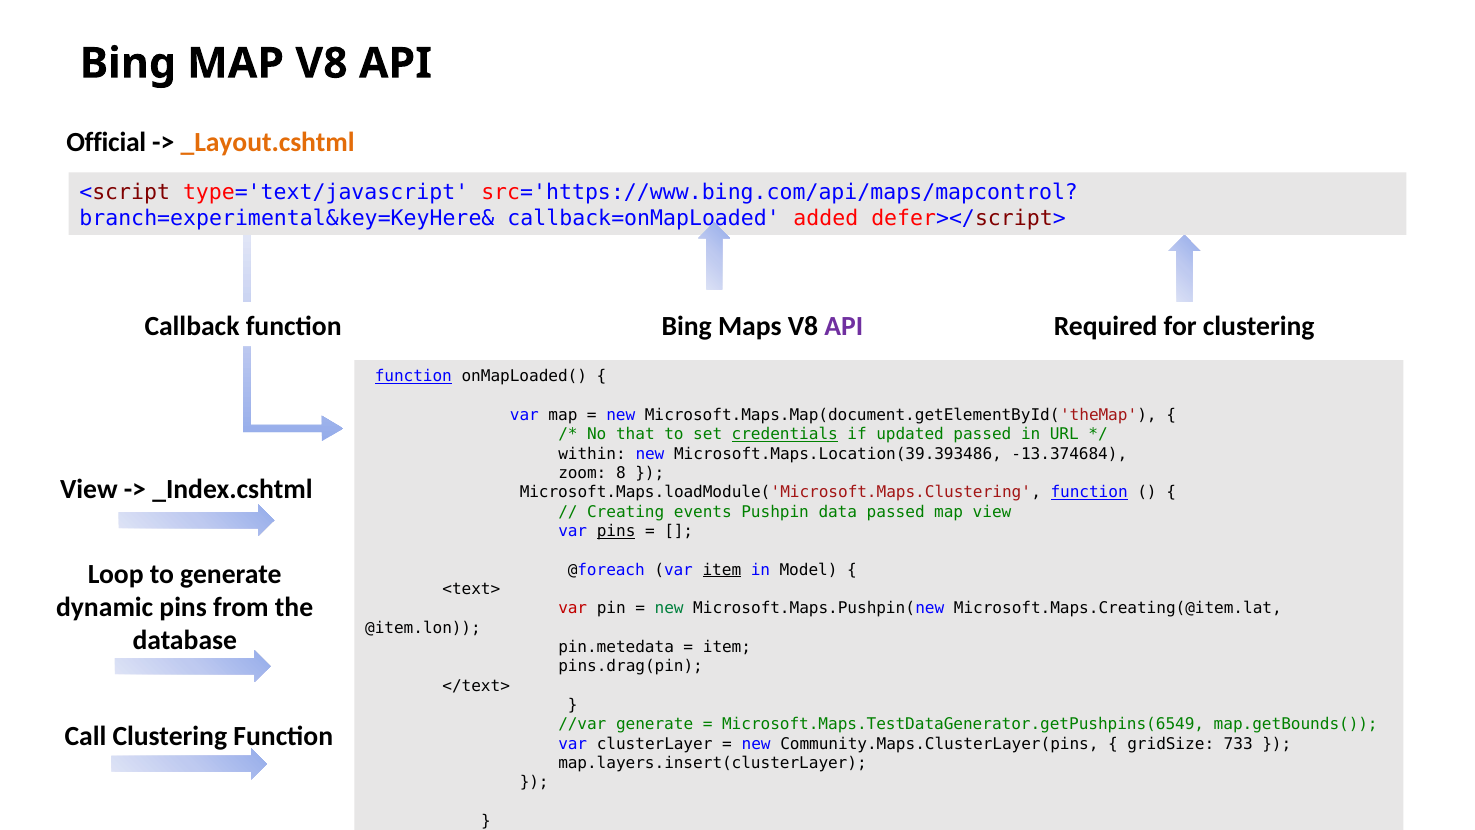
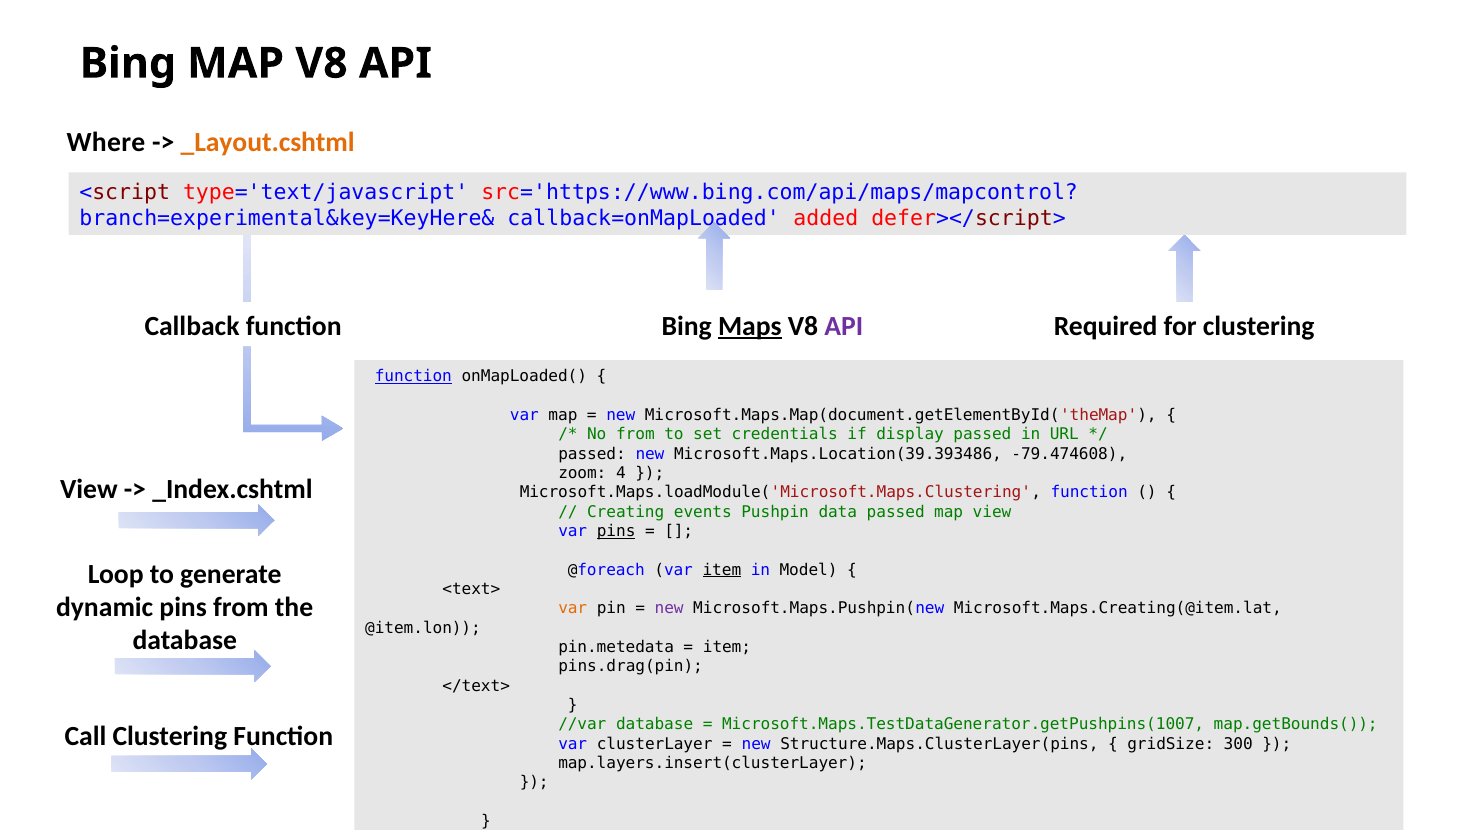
Official: Official -> Where (106, 143)
Maps underline: none -> present (750, 326)
No that: that -> from (635, 434)
credentials underline: present -> none (785, 434)
updated: updated -> display (910, 434)
within: within -> passed (592, 454)
-13.374684: -13.374684 -> -79.474608 (1069, 454)
8: 8 -> 4 (621, 473)
function underline: present -> none (1089, 492)
var colour: red -> orange (573, 608)
new colour: green -> purple (669, 608)
//var generate: generate -> database (655, 724)
Microsoft.Maps.TestDataGenerator.getPushpins(6549: Microsoft.Maps.TestDataGenerator.getPushpins(6549 -> Microsoft.Maps.TestDataGenerator.getPushpins(1007 (963, 724)
Community.Maps.ClusterLayer(pins: Community.Maps.ClusterLayer(pins -> Structure.Maps.ClusterLayer(pins (939, 744)
733: 733 -> 300 (1238, 744)
